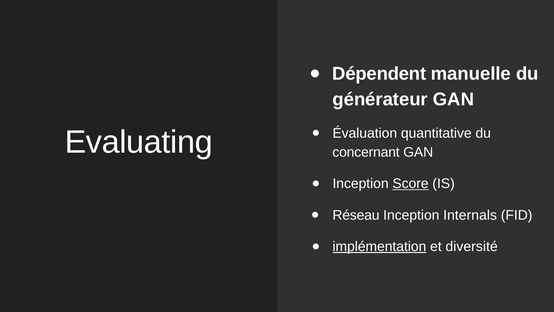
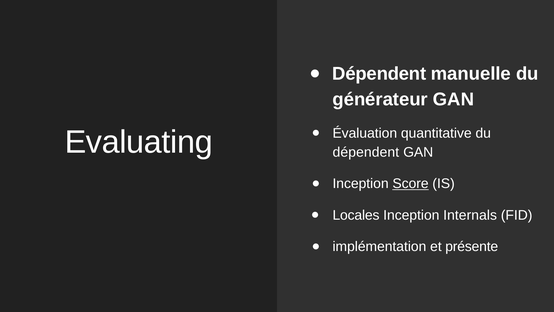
concernant: concernant -> dépendent (366, 152)
Réseau: Réseau -> Locales (356, 215)
implémentation underline: present -> none (379, 246)
diversité: diversité -> présente (472, 246)
